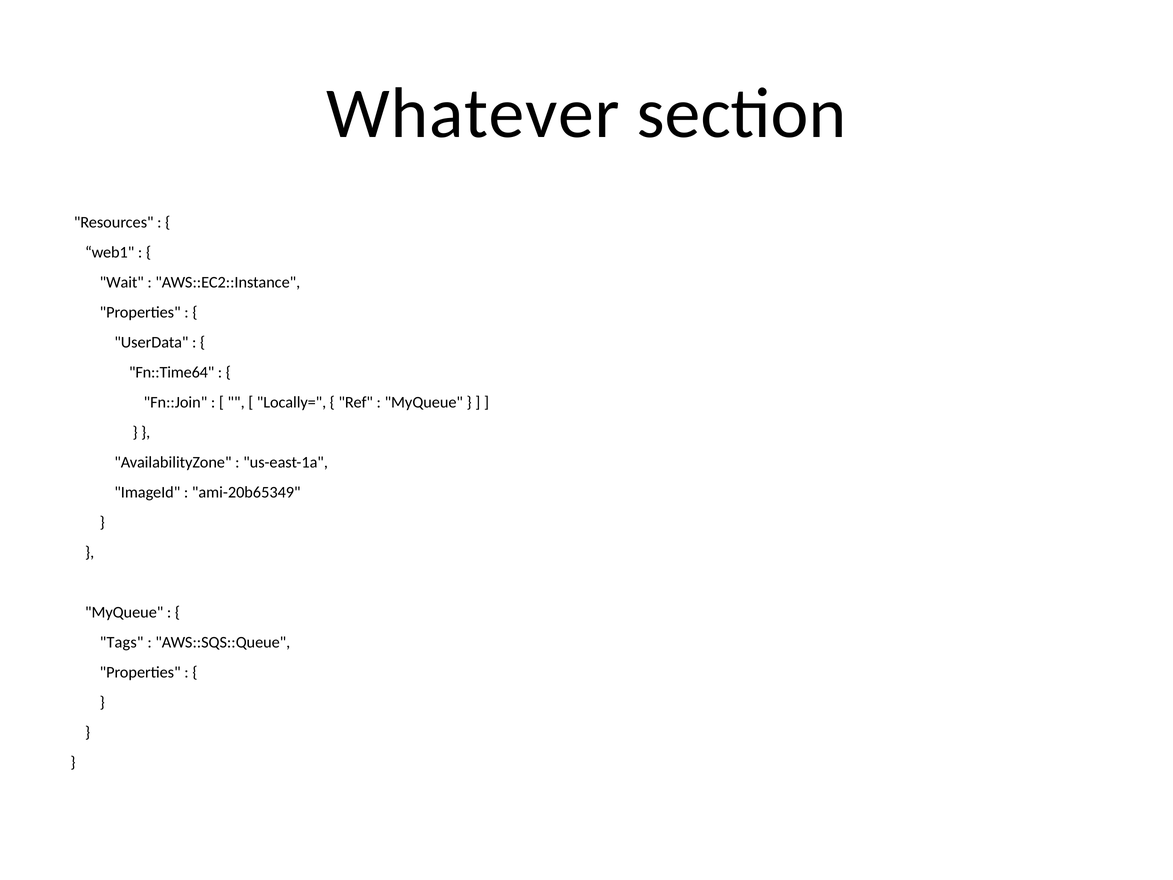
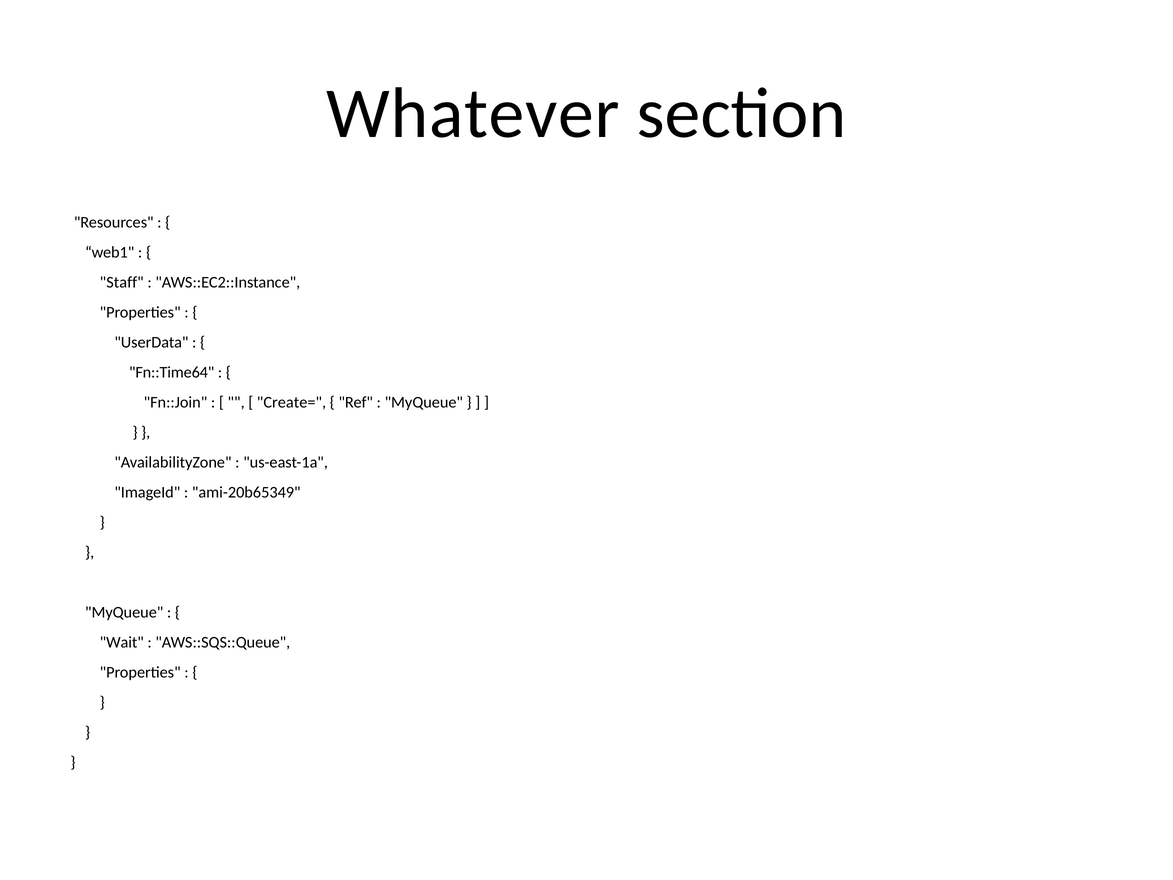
Wait: Wait -> Staff (122, 282)
Locally=: Locally= -> Create= (291, 402)
Tags: Tags -> Wait (122, 642)
